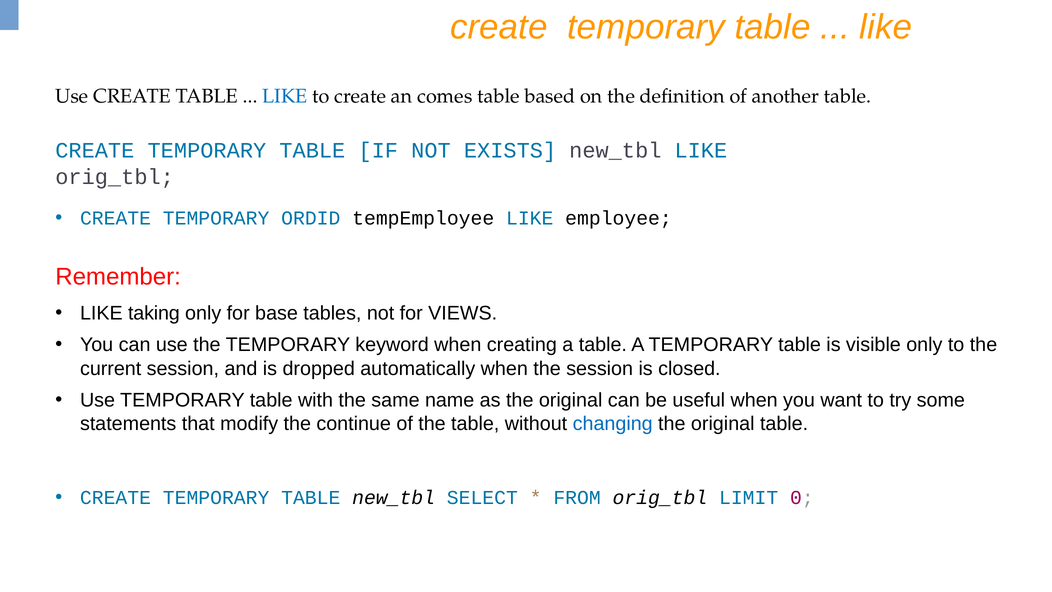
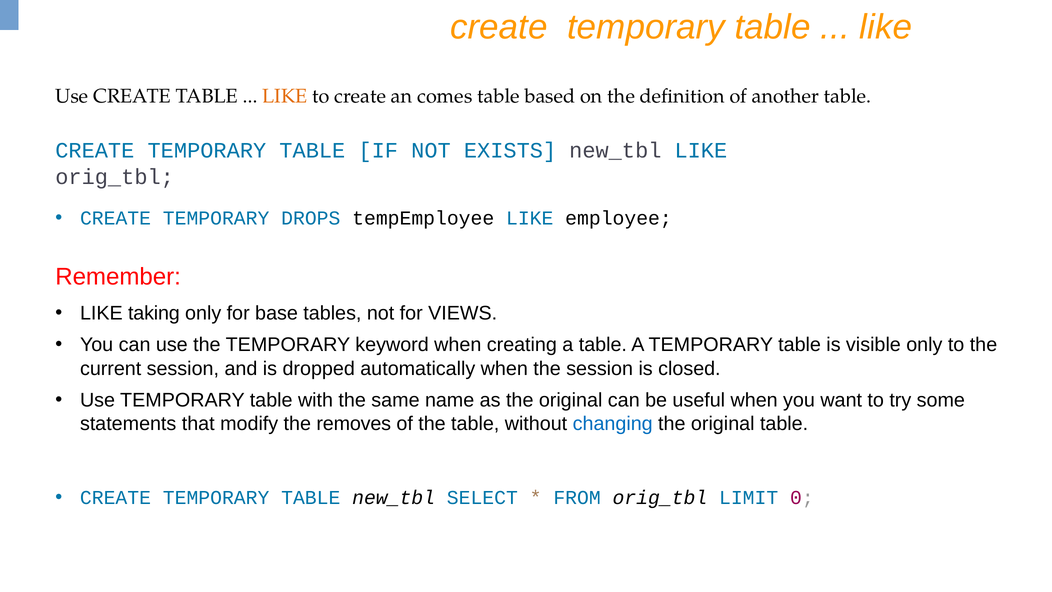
LIKE colour: blue -> orange (285, 96)
ORDID: ORDID -> DROPS (311, 218)
continue: continue -> removes (354, 424)
